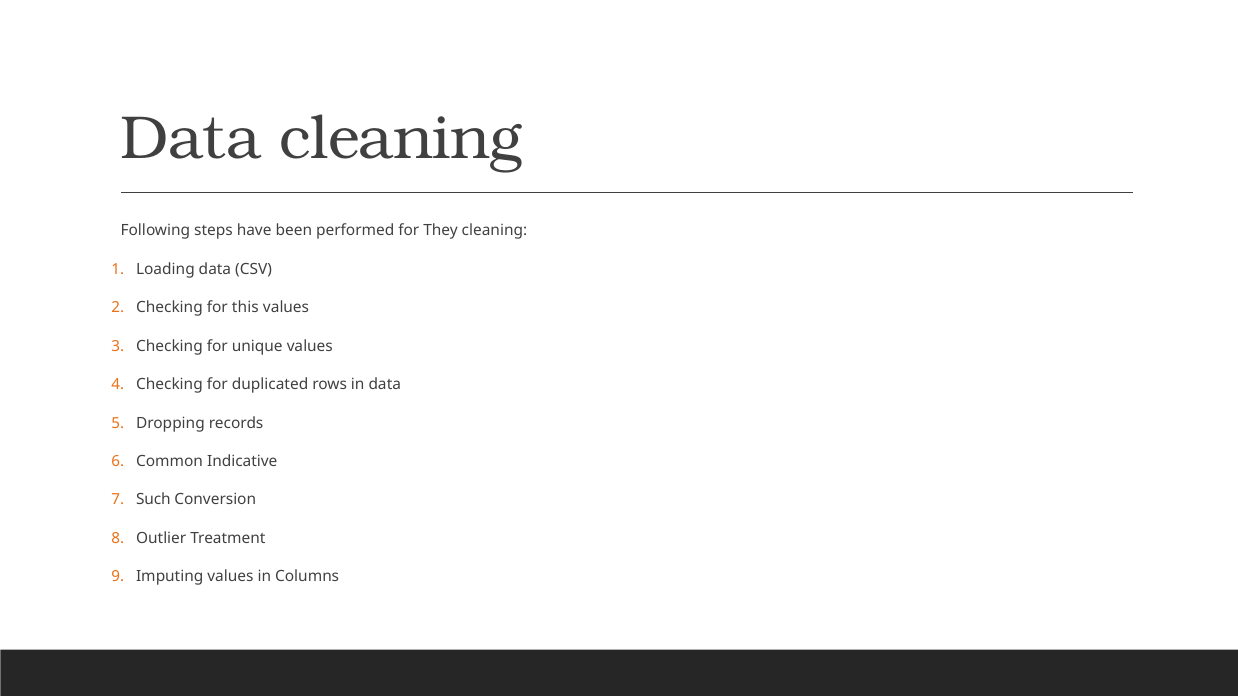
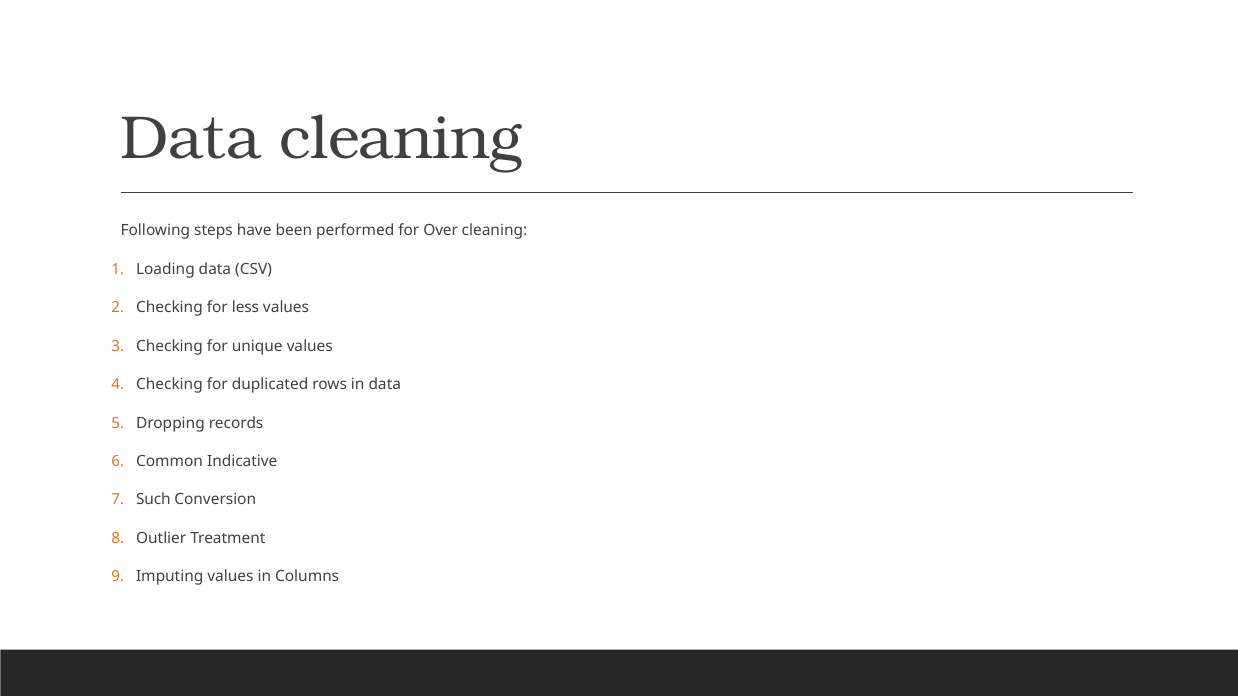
They: They -> Over (441, 231)
this: this -> less (246, 308)
